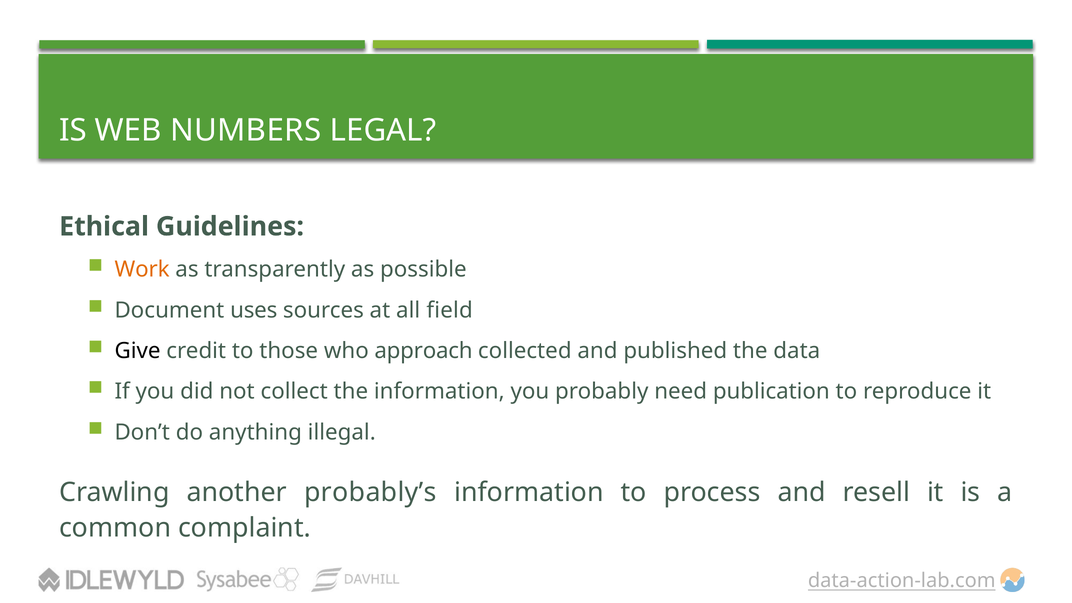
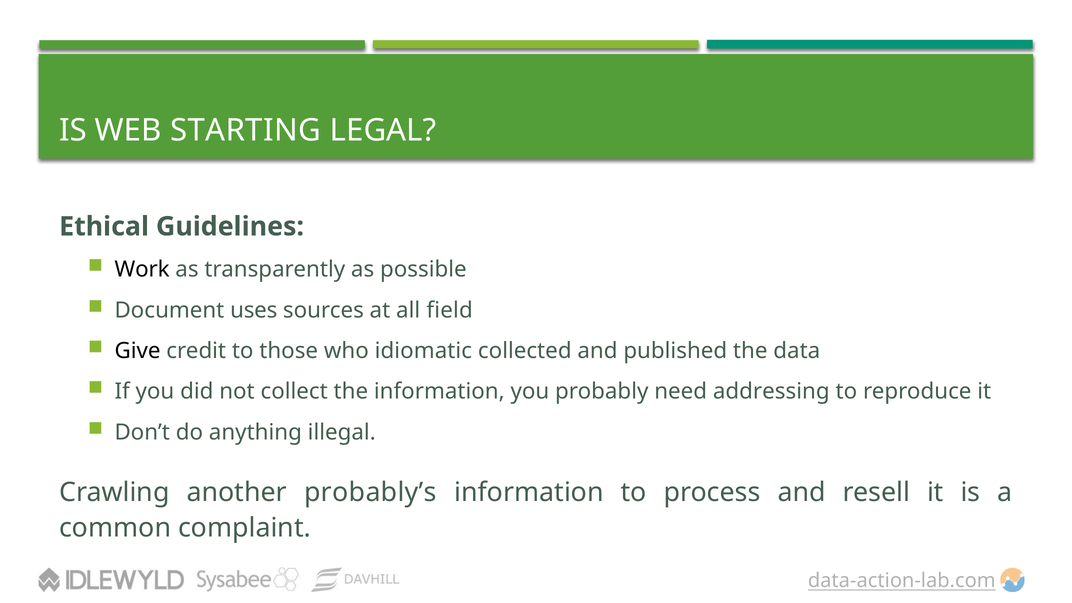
NUMBERS: NUMBERS -> STARTING (246, 130)
Work colour: orange -> black (142, 270)
approach: approach -> idiomatic (423, 351)
publication: publication -> addressing (771, 392)
